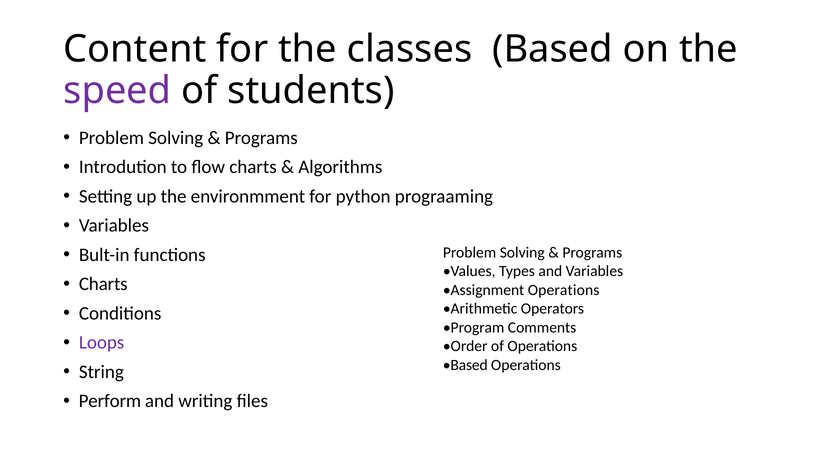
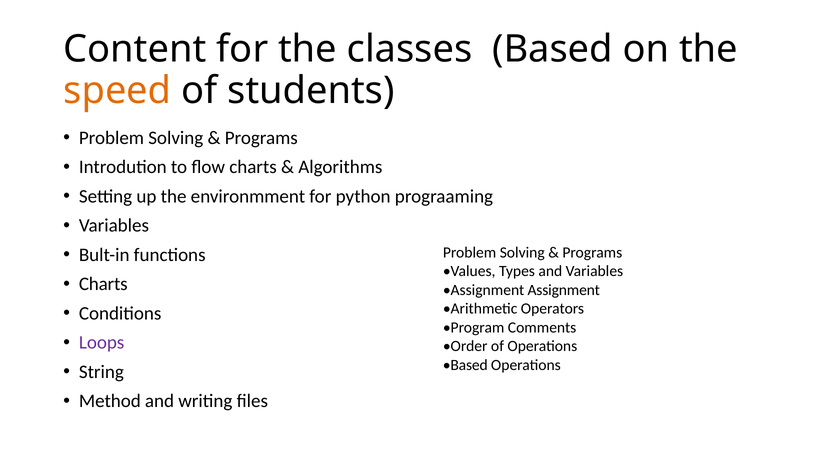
speed colour: purple -> orange (117, 90)
Assignment Operations: Operations -> Assignment (564, 290)
Perform: Perform -> Method (110, 401)
